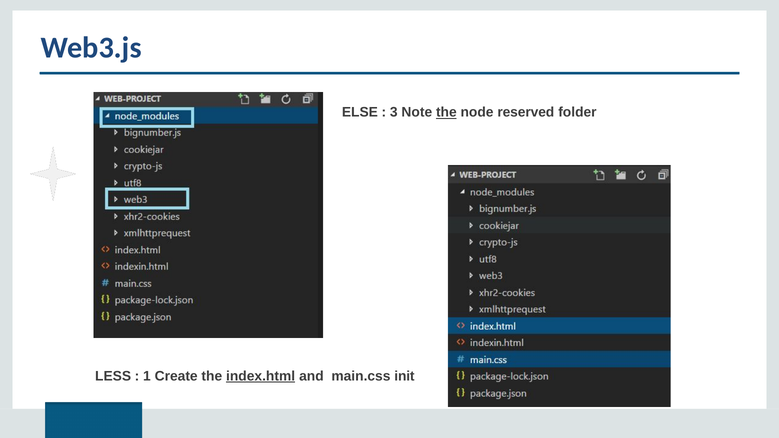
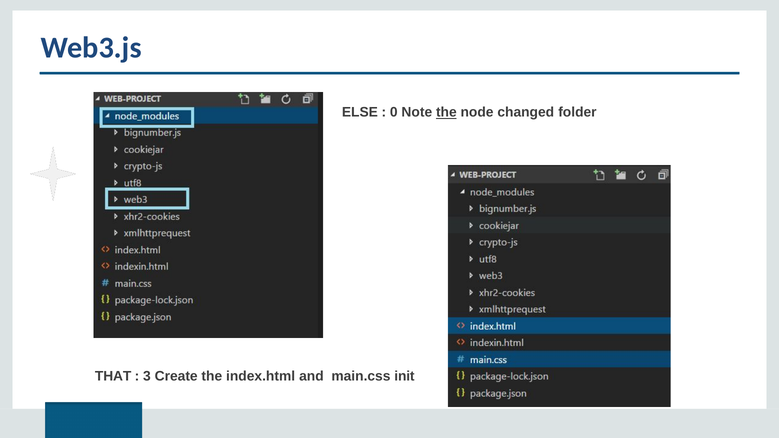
3: 3 -> 0 (394, 112)
reserved: reserved -> changed (526, 112)
LESS: LESS -> THAT (113, 376)
1: 1 -> 3 (147, 376)
index.html underline: present -> none (261, 376)
